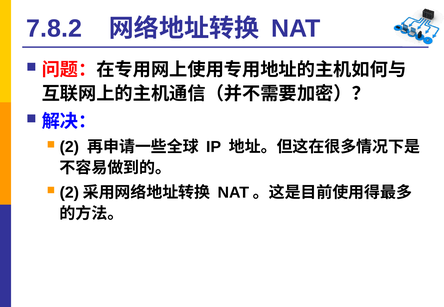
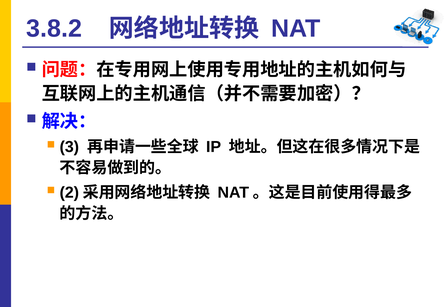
7.8.2: 7.8.2 -> 3.8.2 (54, 29)
2: 2 -> 3 (69, 147)
